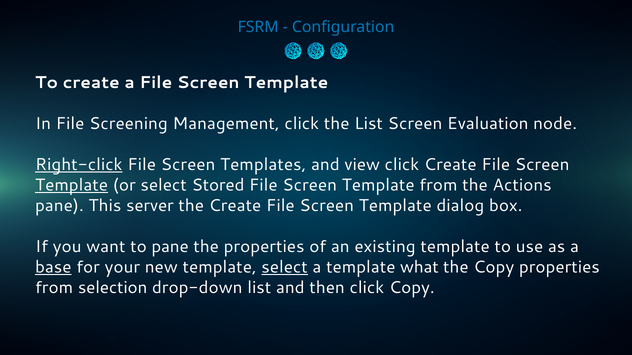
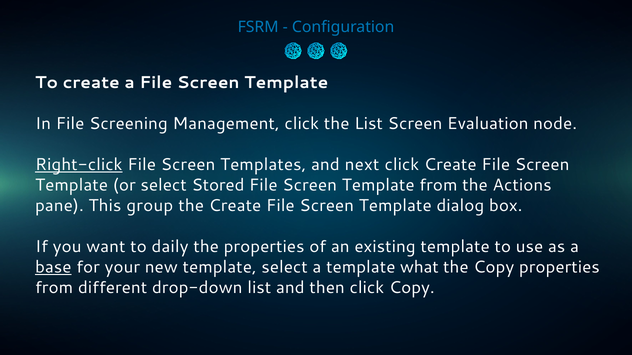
view: view -> next (362, 165)
Template underline: present -> none (72, 185)
server: server -> group (150, 206)
to pane: pane -> daily (170, 247)
select underline: present -> none (285, 267)
selection: selection -> different (113, 288)
